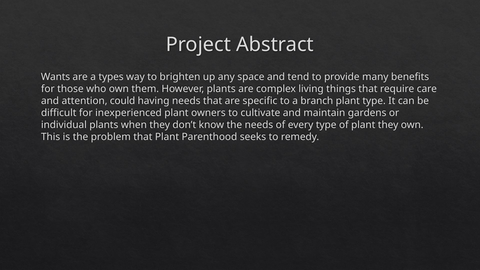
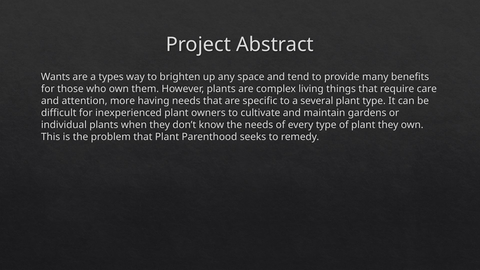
could: could -> more (123, 101)
branch: branch -> several (317, 101)
